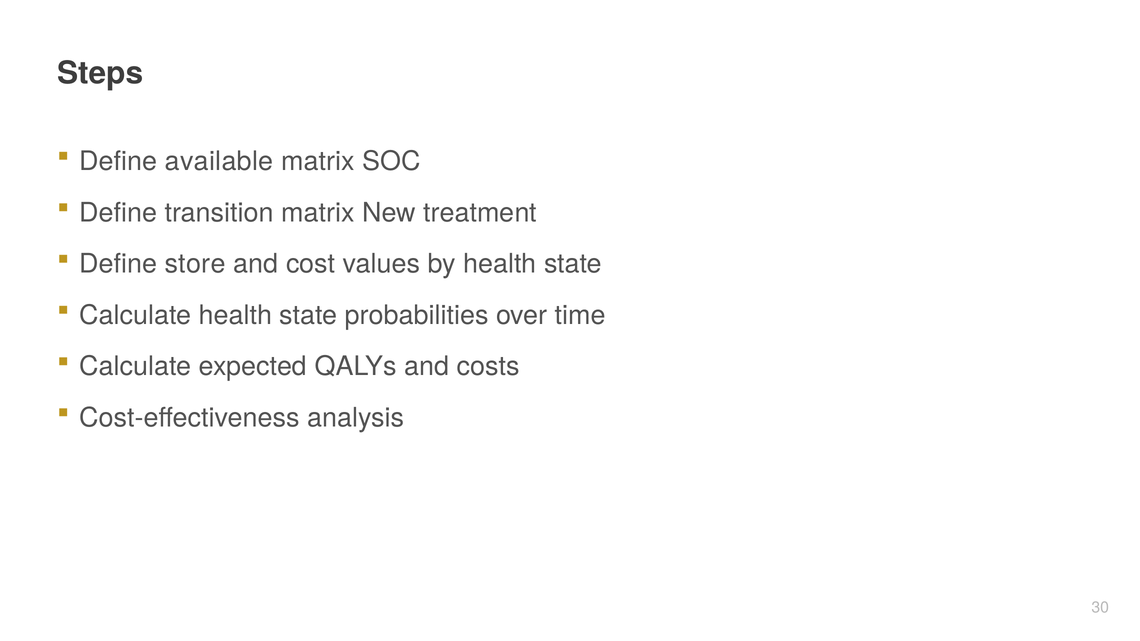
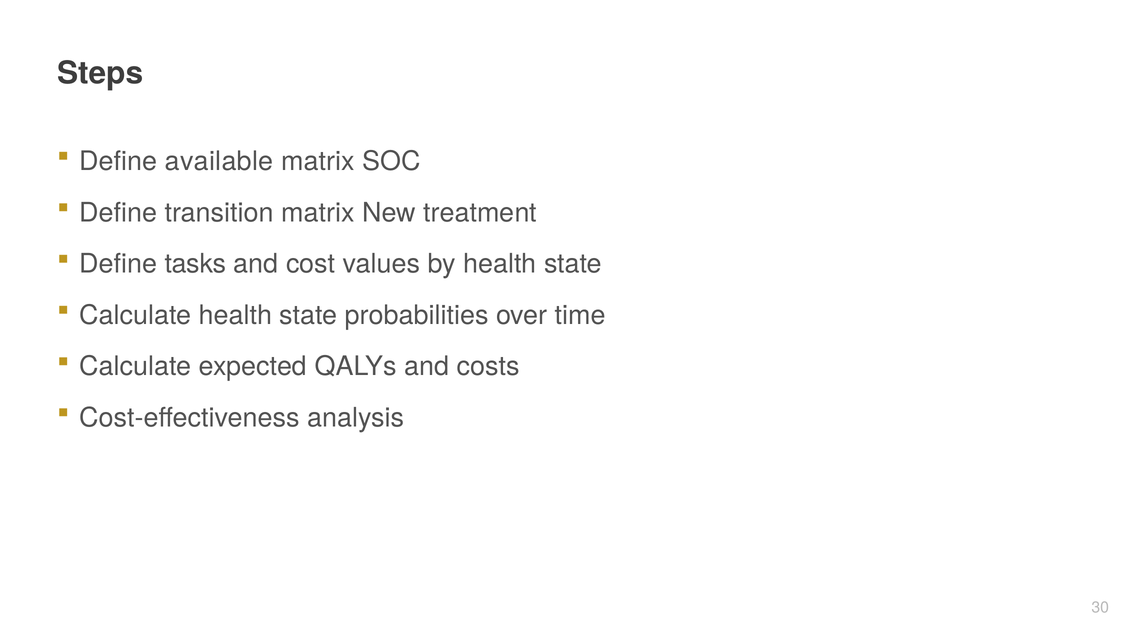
store: store -> tasks (195, 264)
